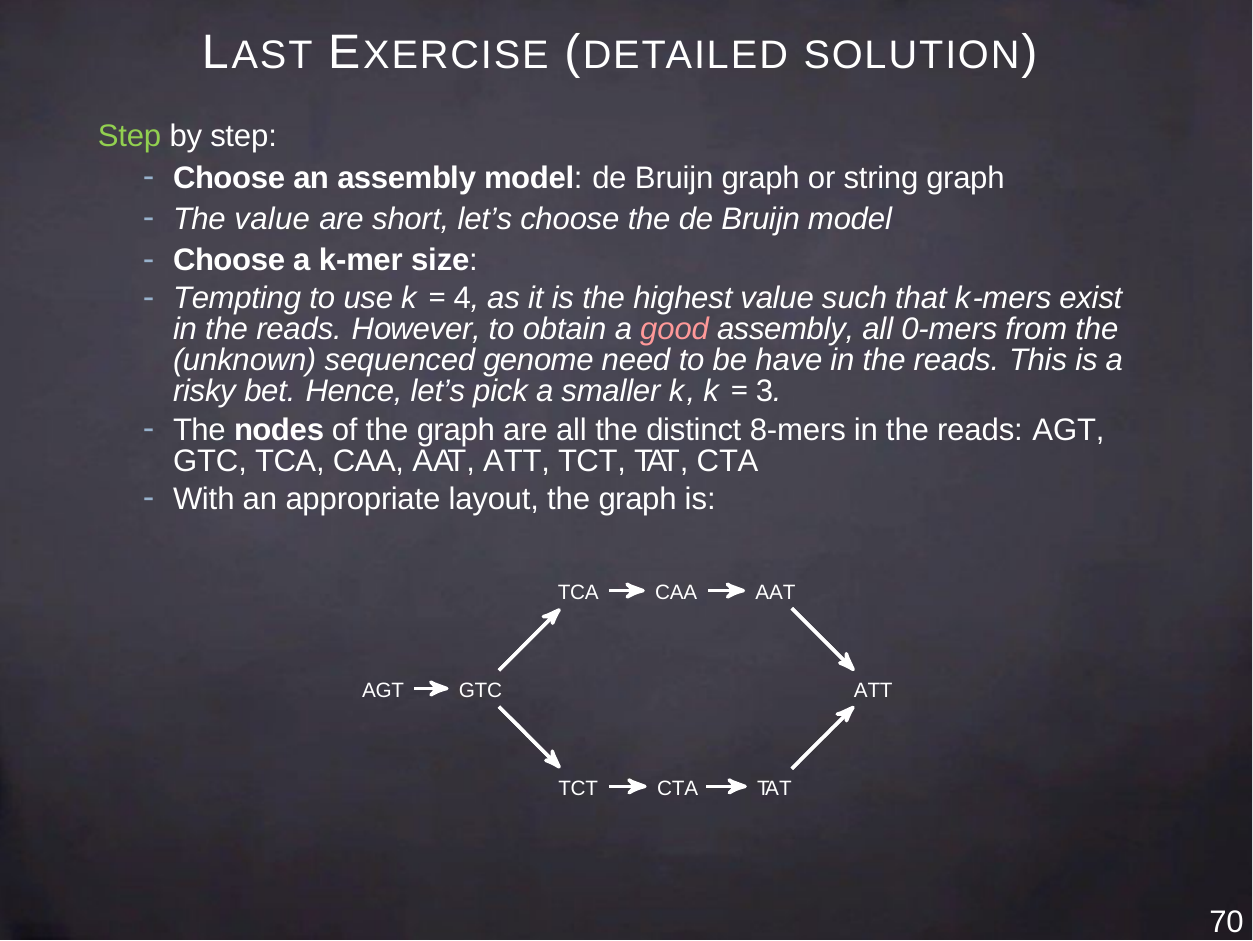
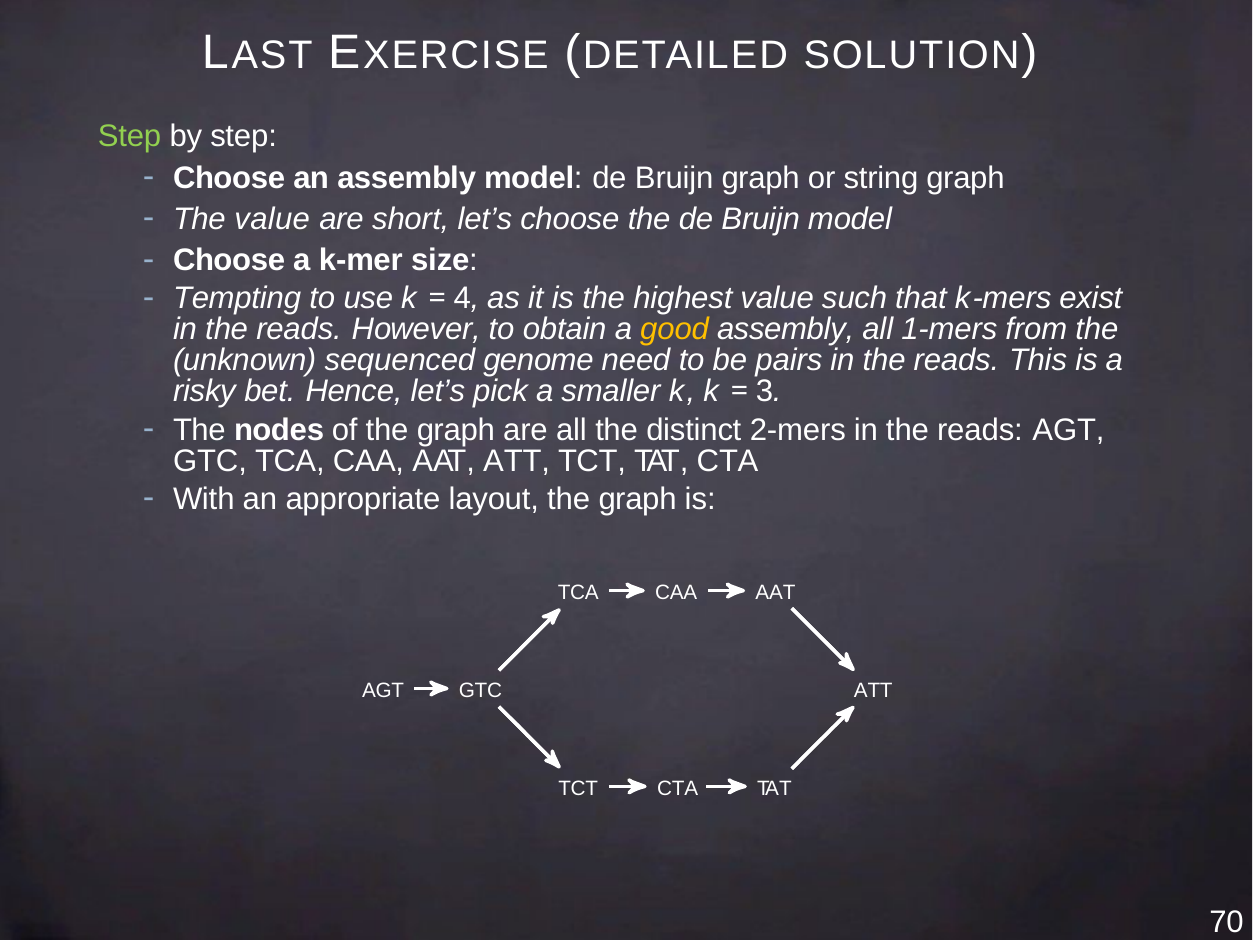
good colour: pink -> yellow (675, 329)
0-mers: 0-mers -> 1-mers (949, 329)
have: have -> pairs (789, 360)
8-mers: 8-mers -> 2-mers (798, 430)
